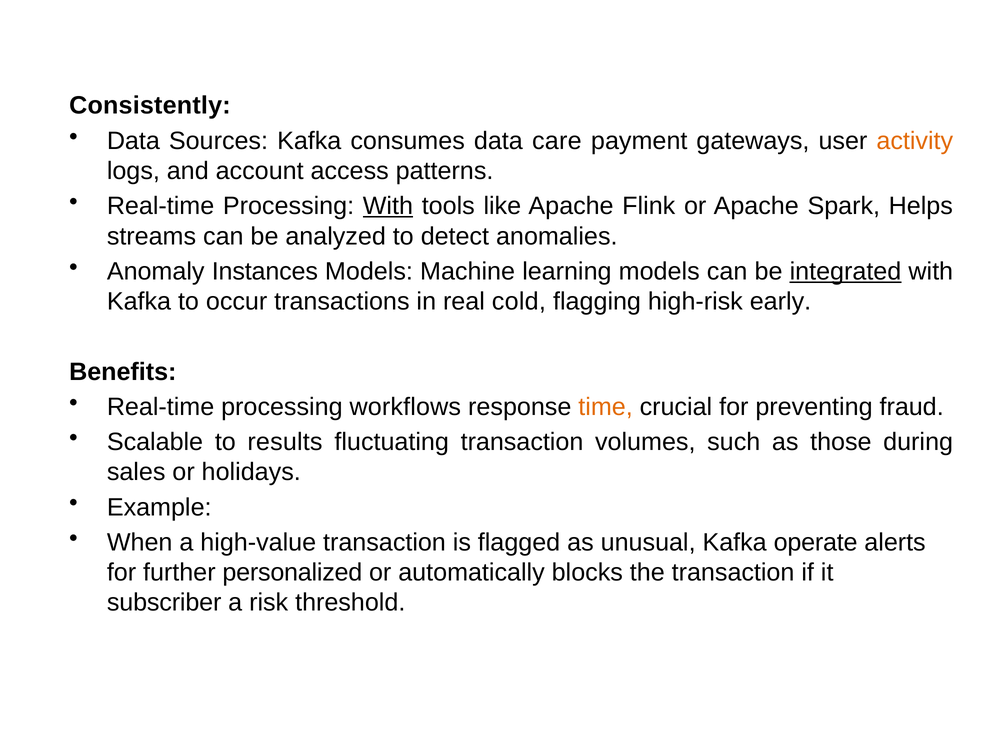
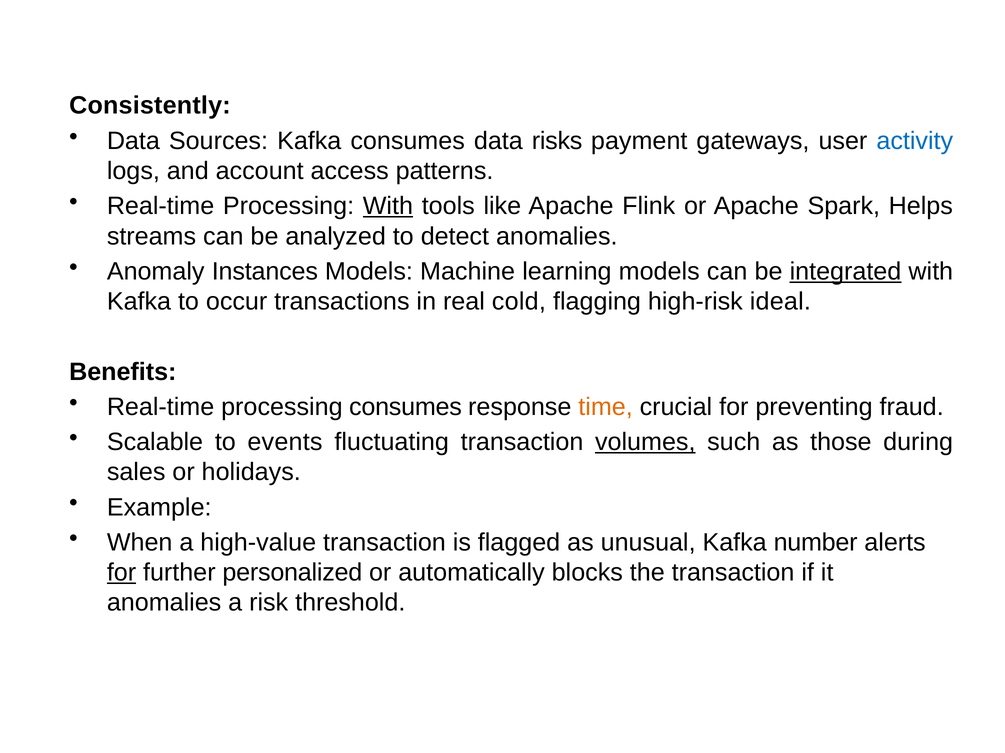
care: care -> risks (557, 141)
activity colour: orange -> blue (915, 141)
early: early -> ideal (780, 302)
processing workflows: workflows -> consumes (405, 407)
results: results -> events (285, 442)
volumes underline: none -> present (645, 442)
operate: operate -> number (816, 543)
for underline: none -> present (122, 573)
subscriber: subscriber -> anomalies (164, 603)
